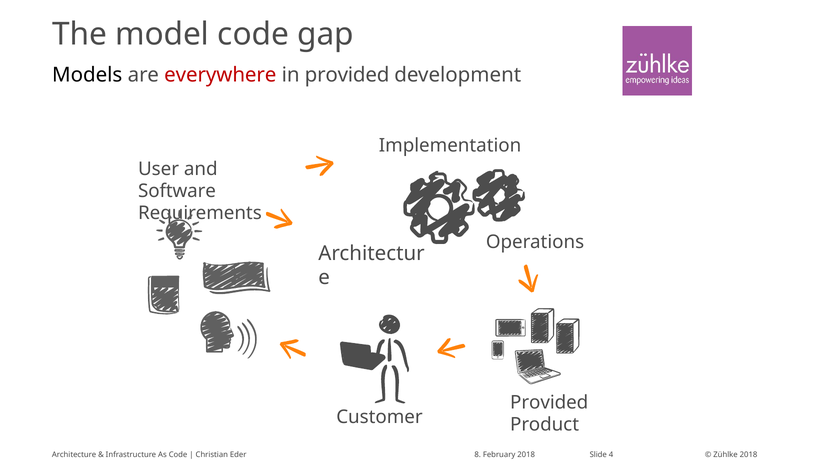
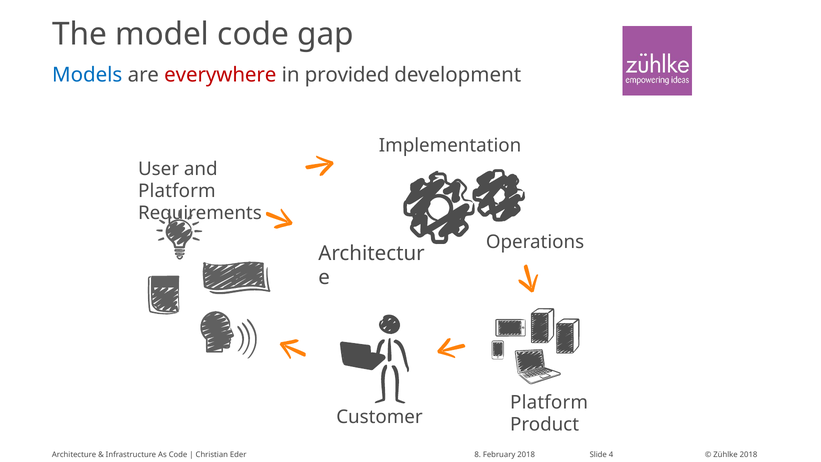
Models colour: black -> blue (87, 75)
Software: Software -> Platform (177, 191)
Provided: Provided -> Platform (549, 402)
